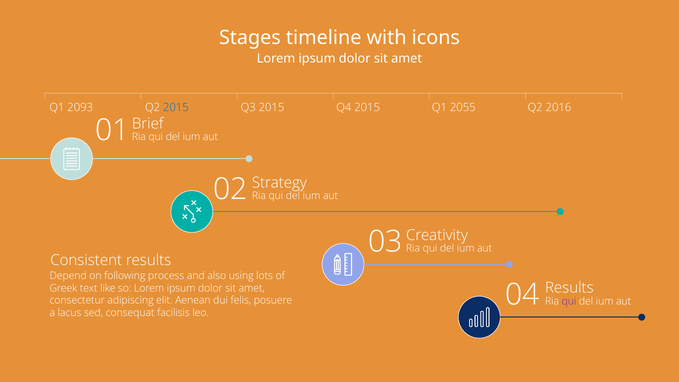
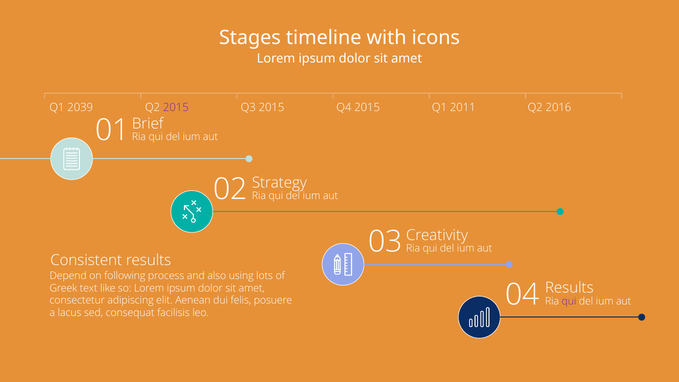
2093: 2093 -> 2039 (80, 108)
2015 colour: blue -> purple (176, 108)
2055: 2055 -> 2011 (463, 108)
